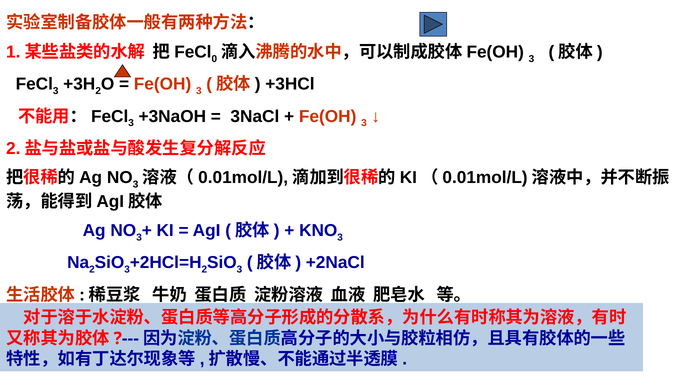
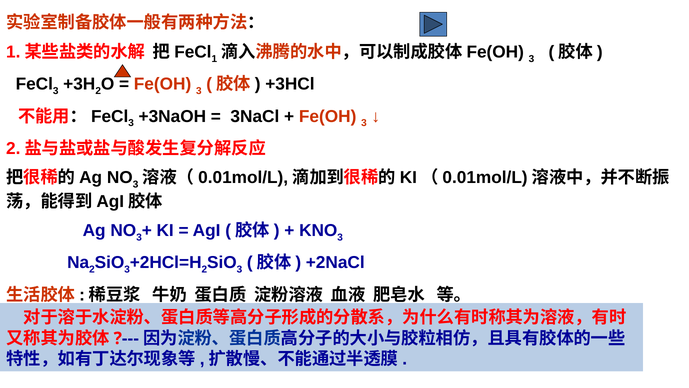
0: 0 -> 1 (214, 59)
